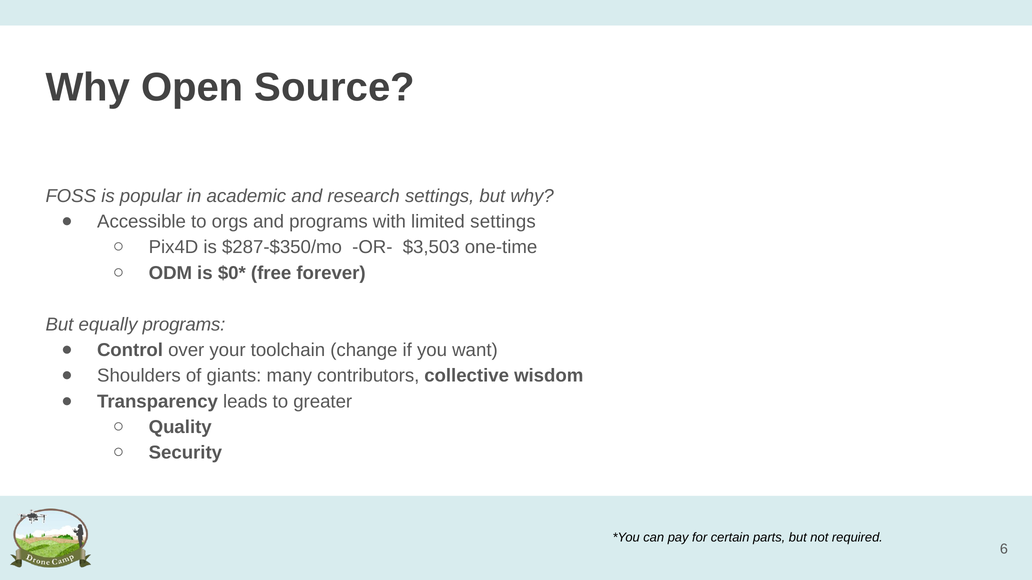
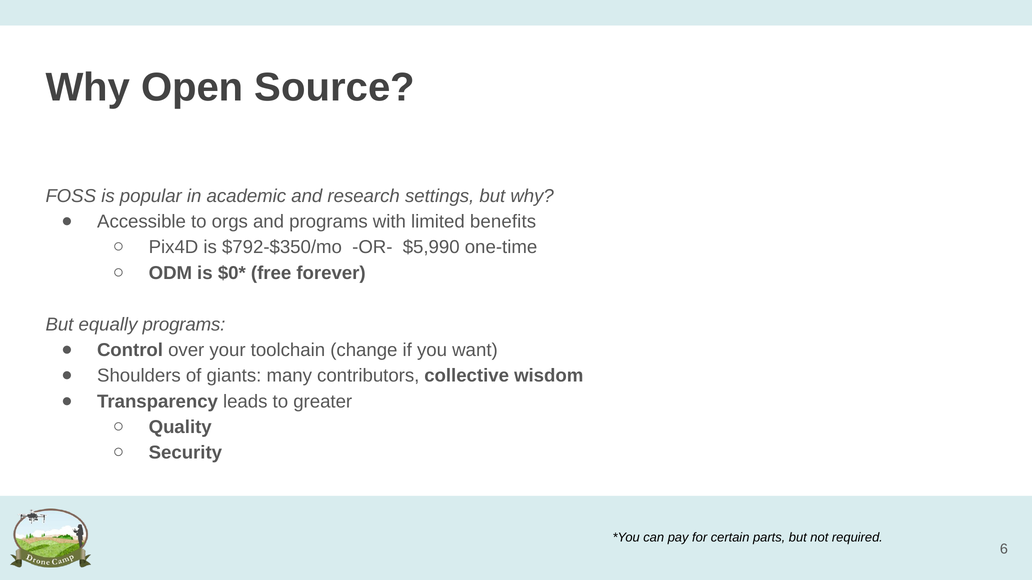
limited settings: settings -> benefits (503, 222)
$287-$350/mo: $287-$350/mo -> $792-$350/mo (282, 247)
$3,503: $3,503 -> $5,990 (431, 247)
